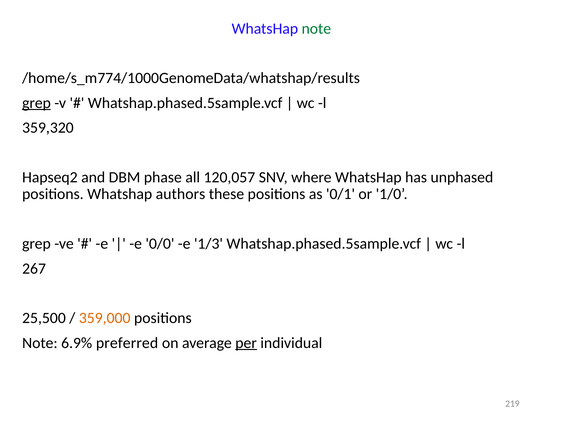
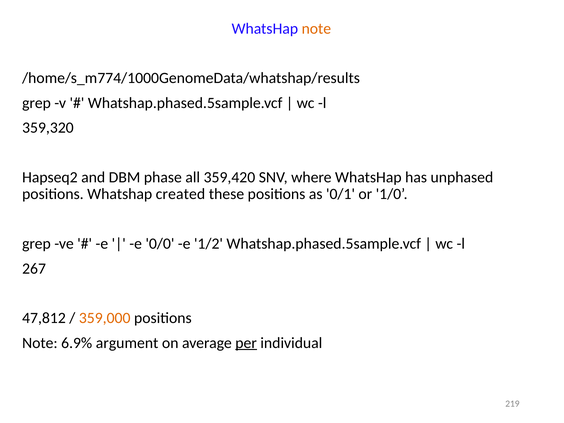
note colour: green -> orange (316, 29)
grep underline: present -> none (36, 103)
120,057: 120,057 -> 359,420 (229, 177)
authors: authors -> created (180, 194)
1/3: 1/3 -> 1/2 (208, 244)
25,500: 25,500 -> 47,812 (44, 318)
preferred: preferred -> argument (127, 343)
